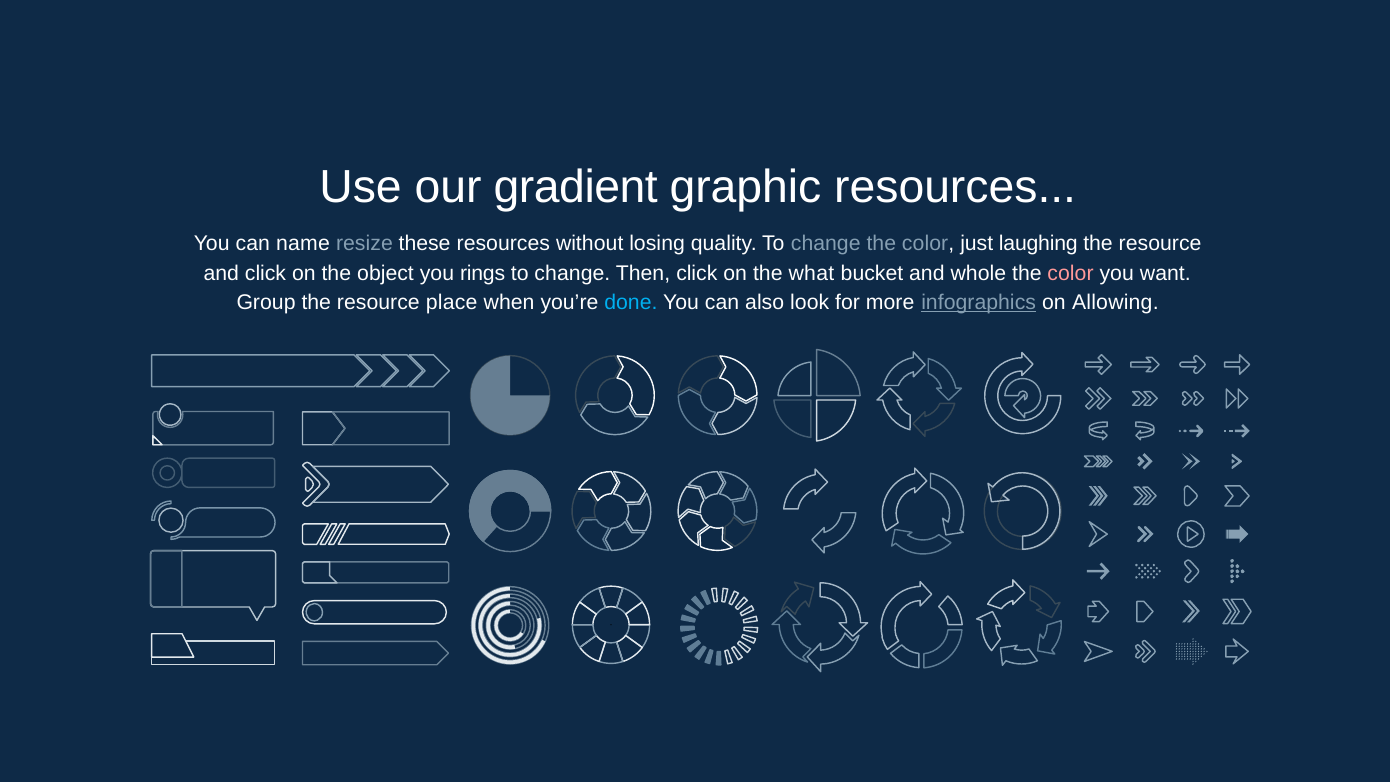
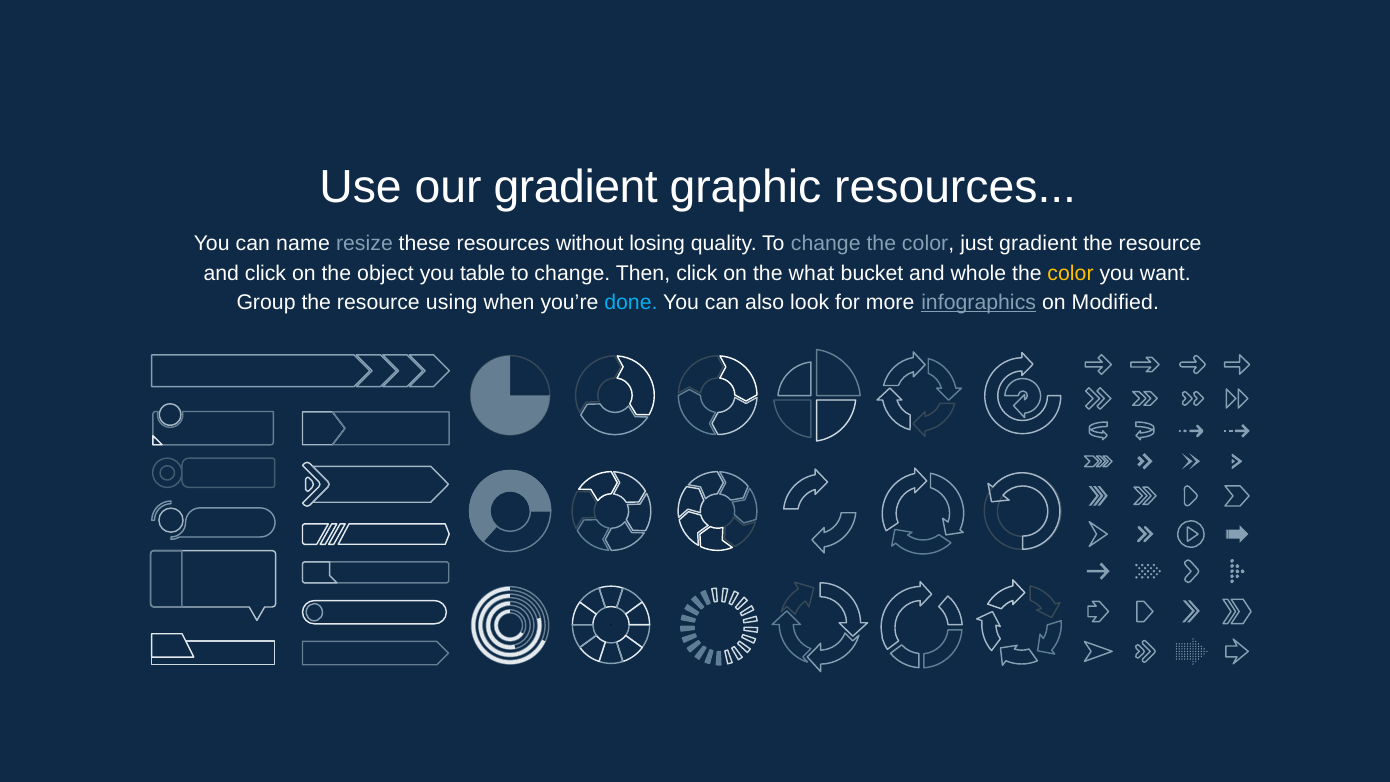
just laughing: laughing -> gradient (1038, 244)
rings: rings -> table (483, 273)
color colour: pink -> yellow (1071, 273)
place: place -> using (452, 302)
Allowing: Allowing -> Modified (1115, 302)
